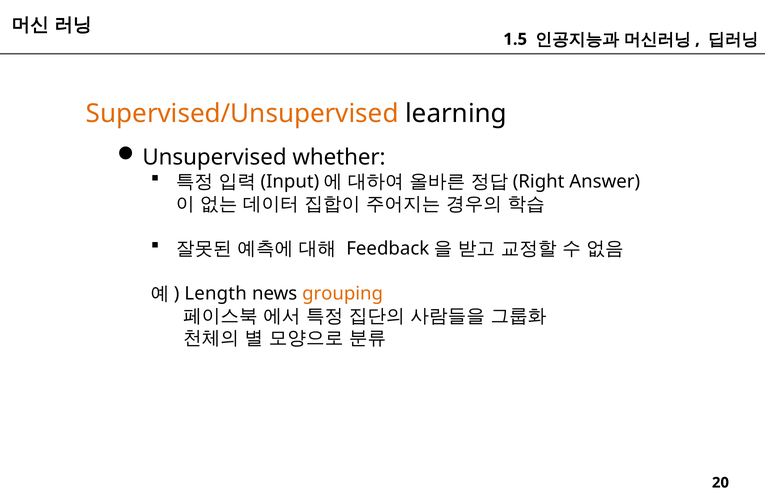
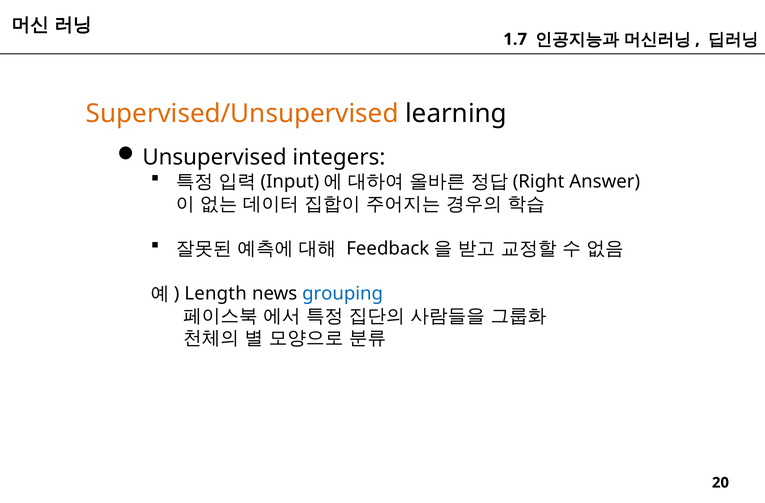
1.5: 1.5 -> 1.7 (515, 39)
whether: whether -> integers (339, 157)
grouping colour: orange -> blue (343, 293)
